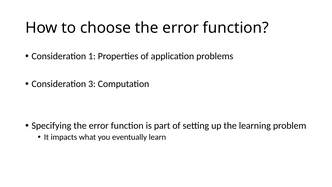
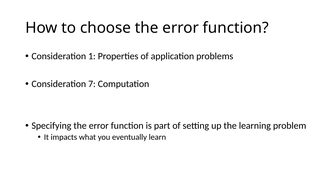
3: 3 -> 7 (92, 84)
